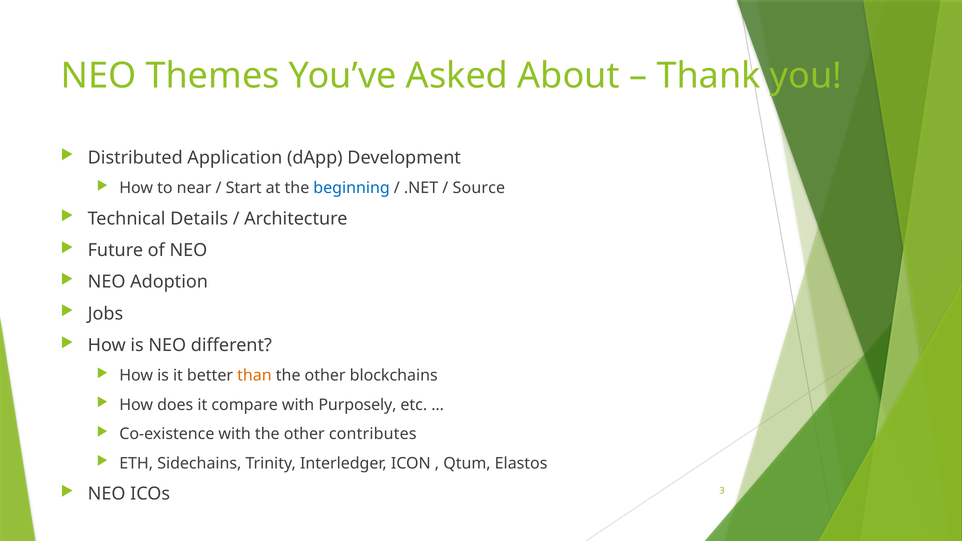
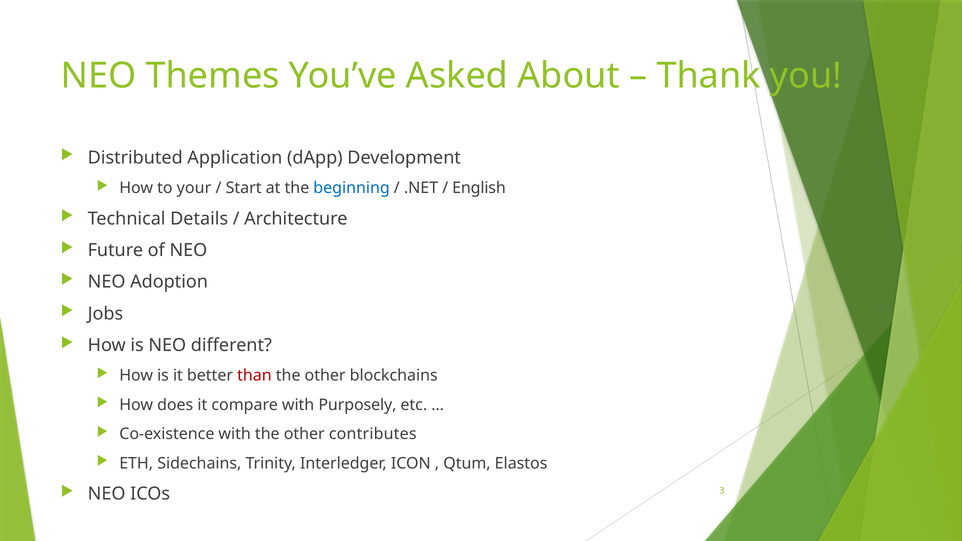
near: near -> your (194, 188)
Source: Source -> English (479, 188)
than colour: orange -> red (254, 376)
